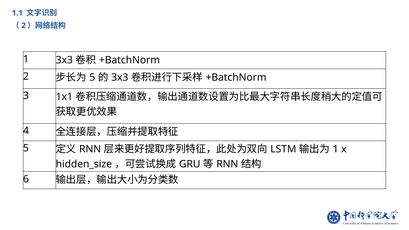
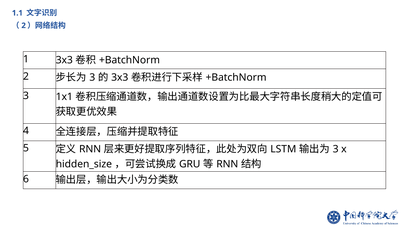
5: 5 -> 3 (92, 77)
1: 1 -> 3 (336, 149)
